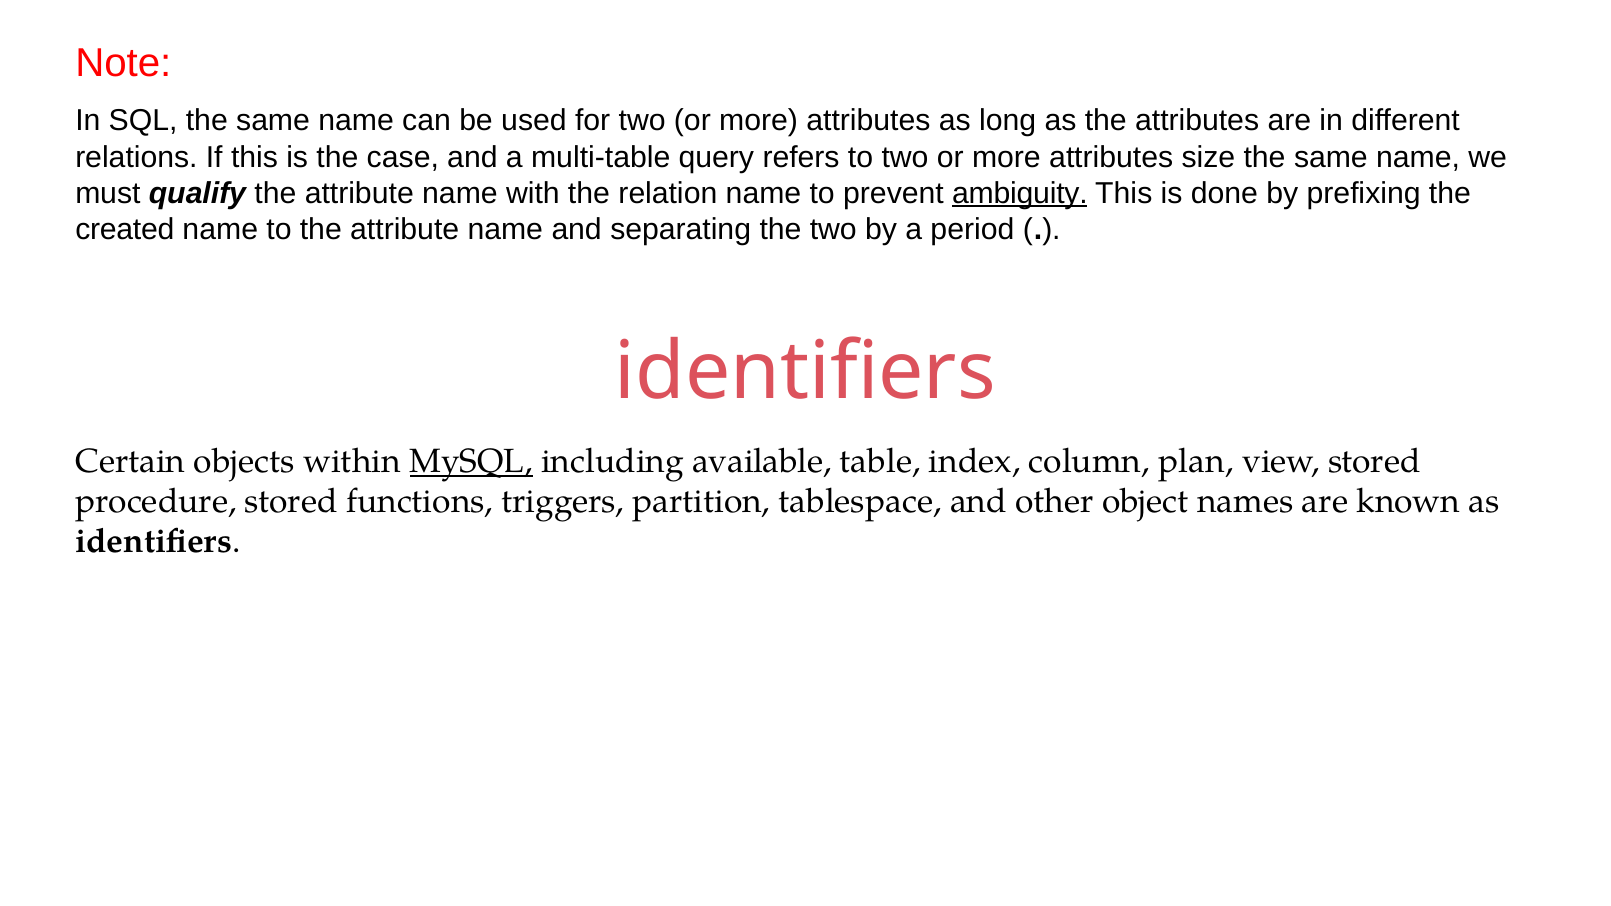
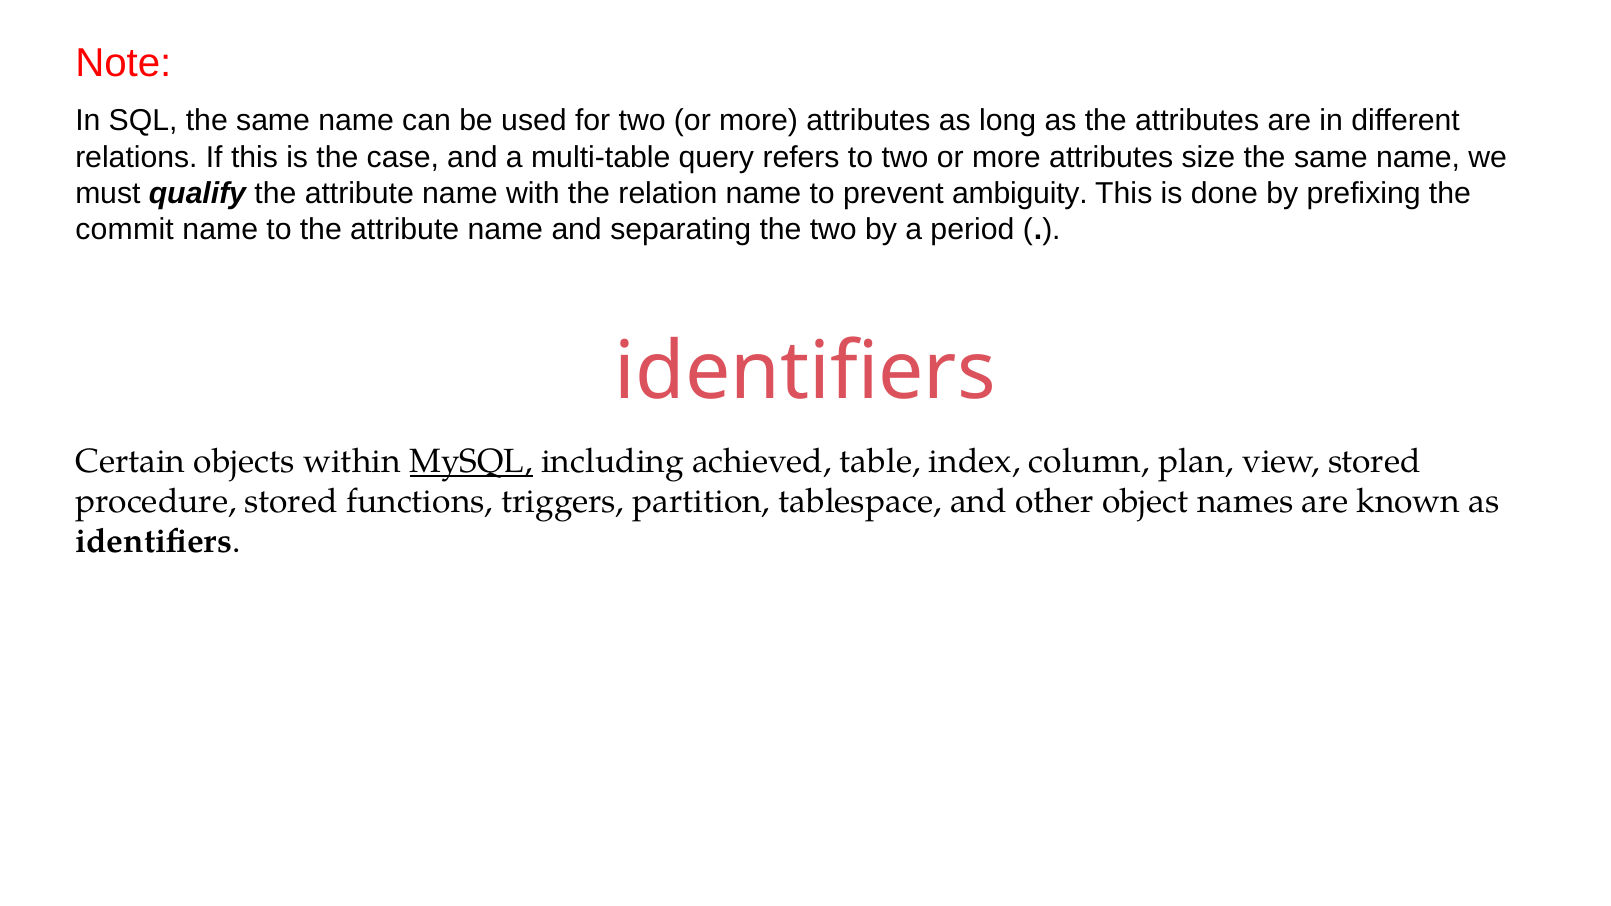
ambiguity underline: present -> none (1020, 193)
created: created -> commit (125, 230)
available: available -> achieved (762, 461)
